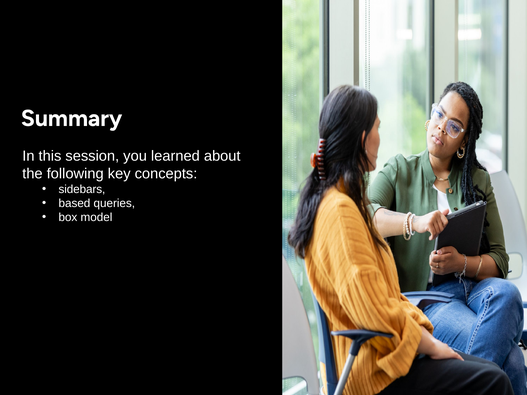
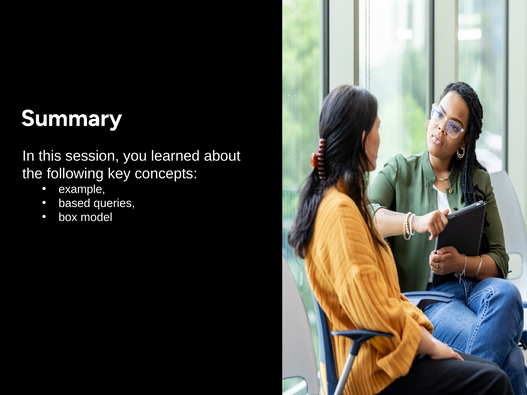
sidebars: sidebars -> example (82, 189)
